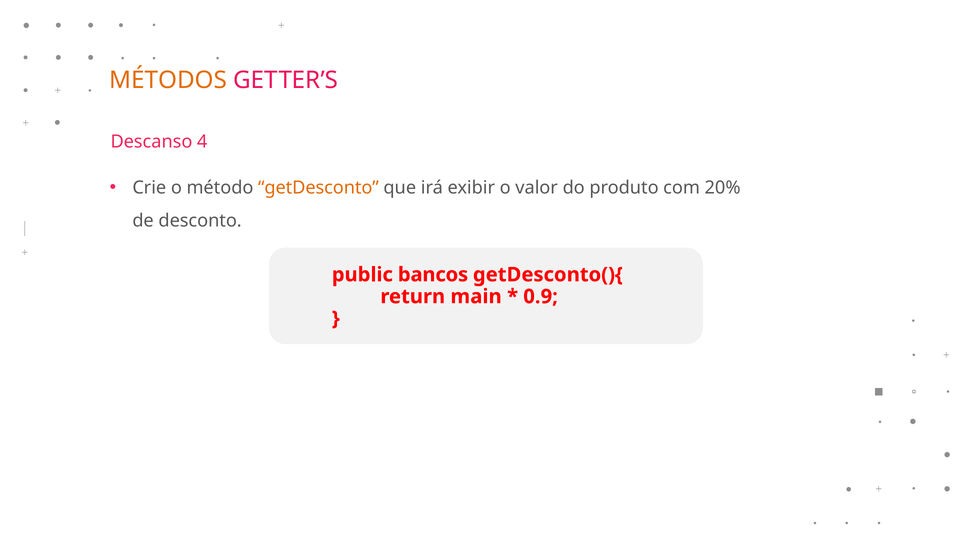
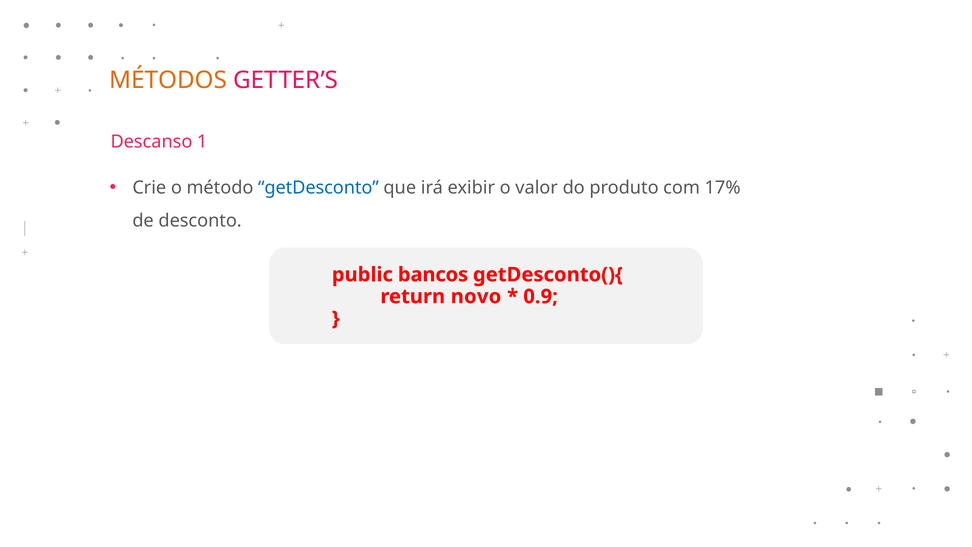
4: 4 -> 1 (202, 142)
getDesconto colour: orange -> blue (318, 188)
20%: 20% -> 17% (723, 188)
main: main -> novo (476, 297)
